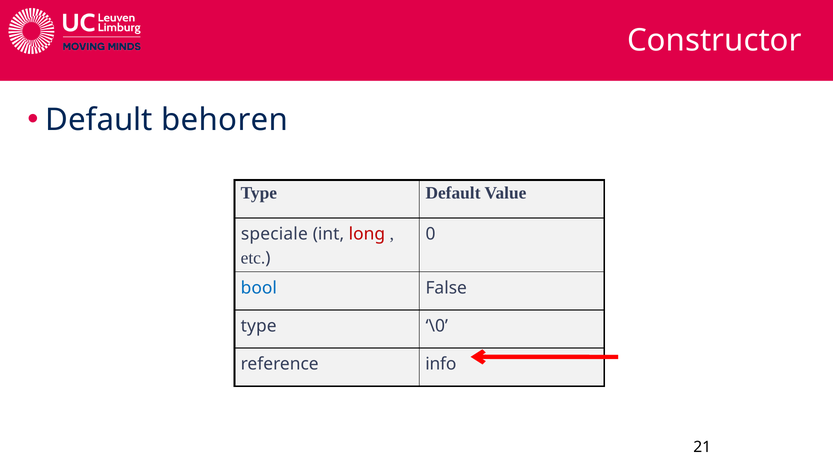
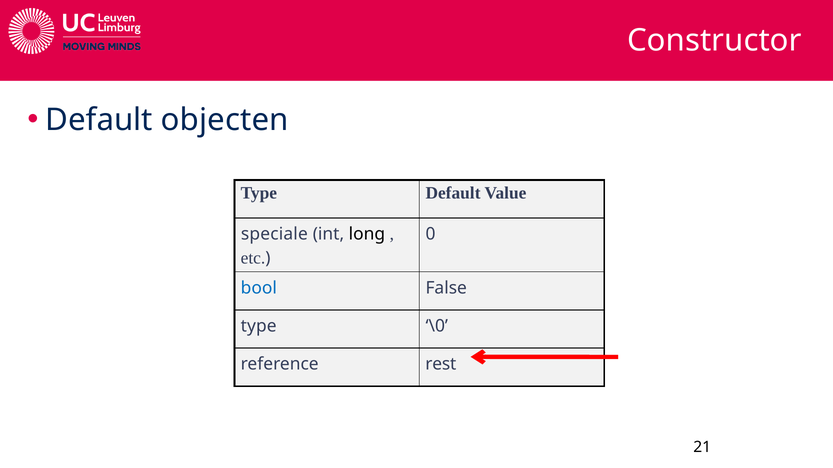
behoren: behoren -> objecten (225, 120)
long colour: red -> black (367, 234)
info: info -> rest (441, 364)
